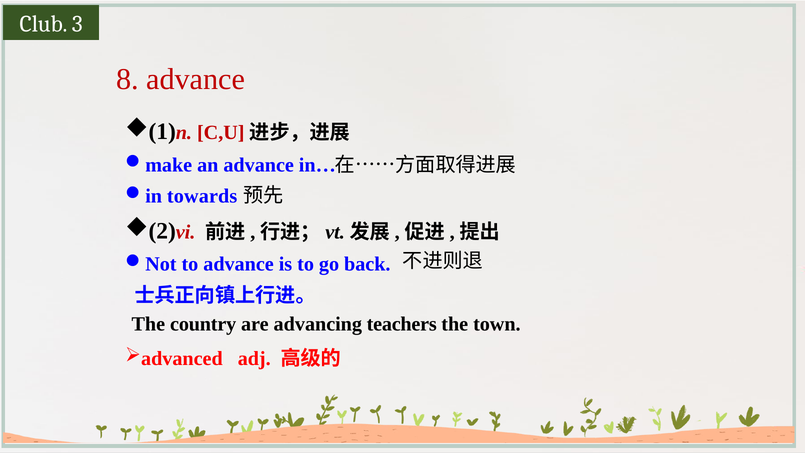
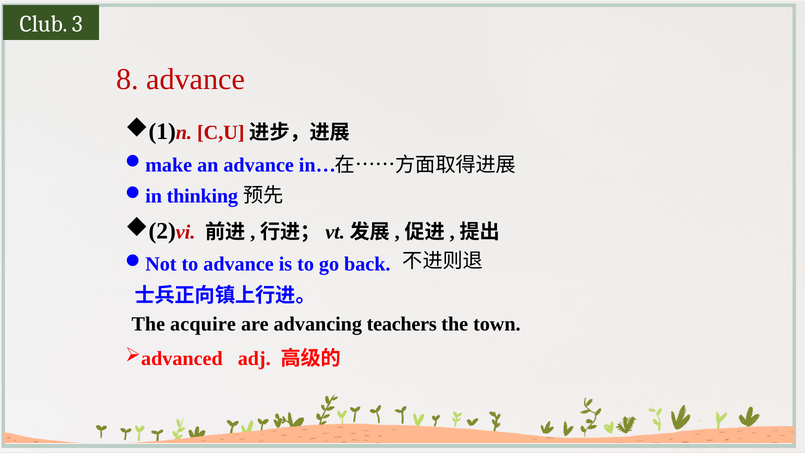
towards: towards -> thinking (202, 196)
country: country -> acquire (203, 324)
